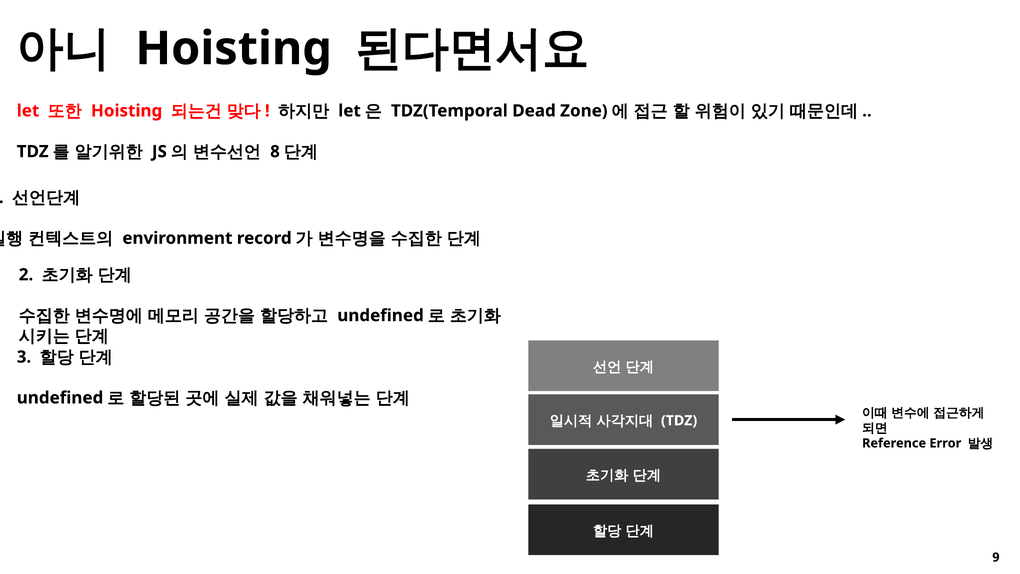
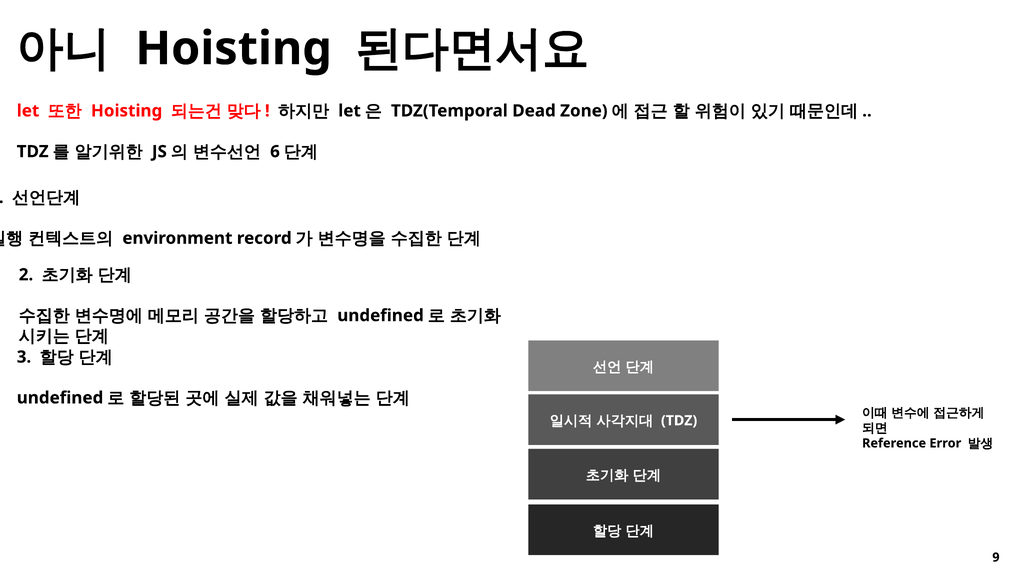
8: 8 -> 6 (275, 152)
